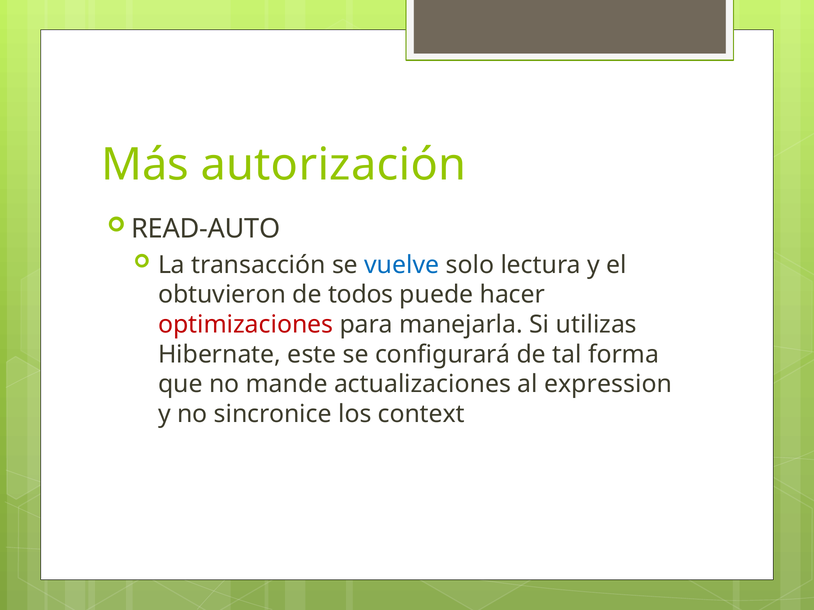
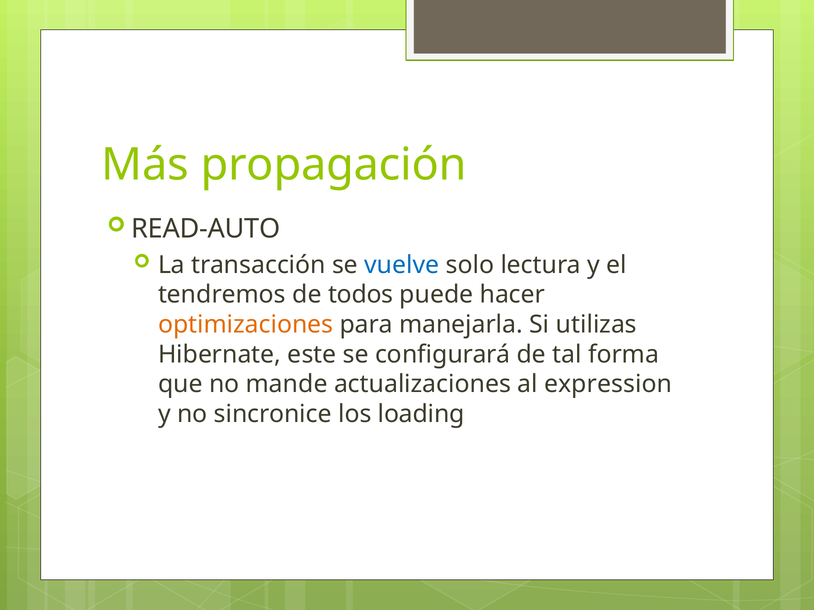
autorización: autorización -> propagación (334, 165)
obtuvieron: obtuvieron -> tendremos (222, 295)
optimizaciones colour: red -> orange (246, 325)
context: context -> loading (421, 414)
